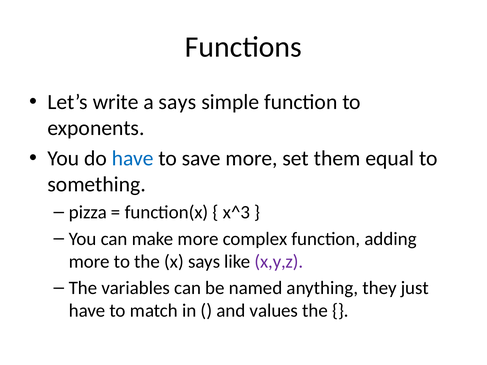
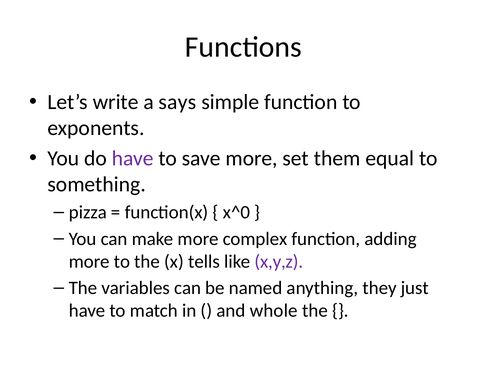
have colour: blue -> purple (133, 159)
x^3: x^3 -> x^0 (236, 212)
x says: says -> tells (204, 262)
values: values -> whole (274, 311)
